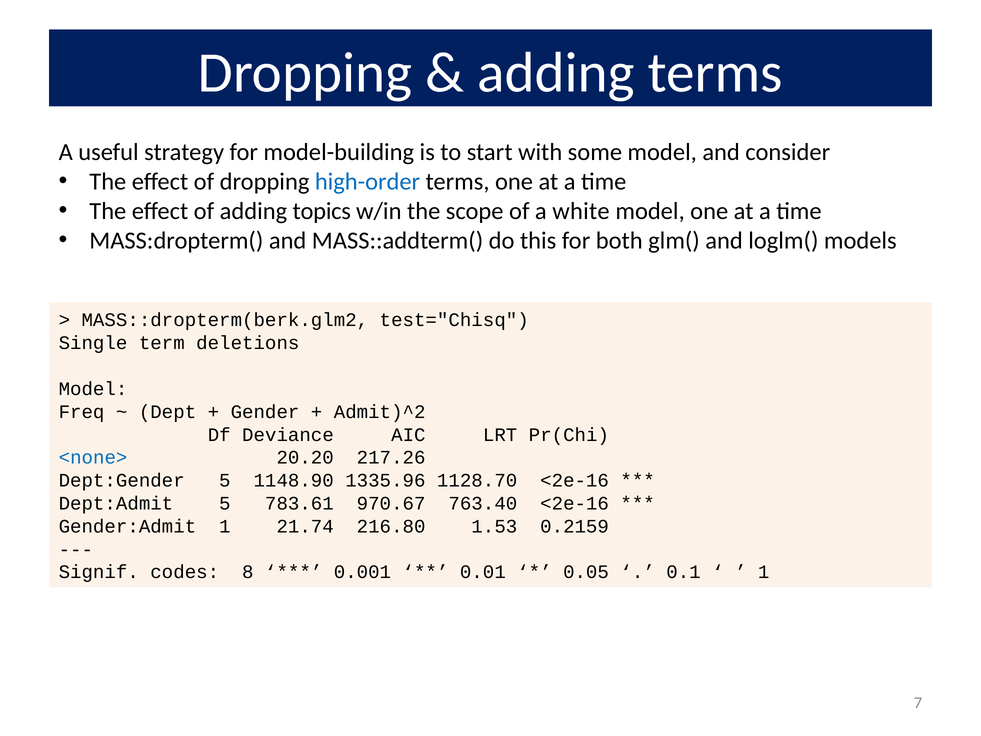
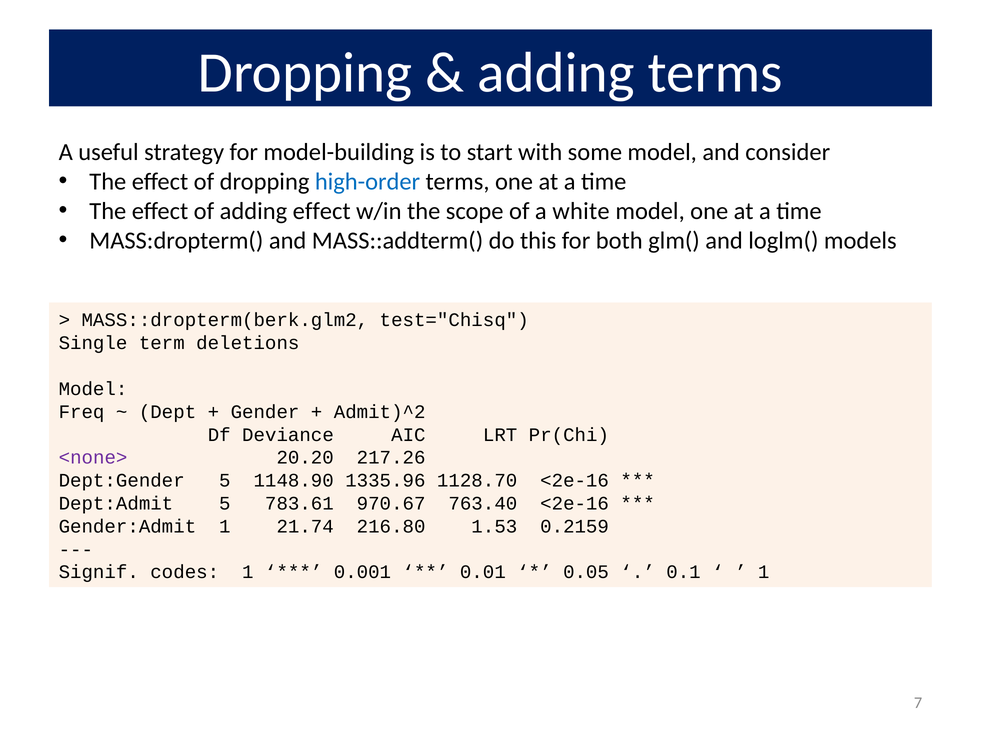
adding topics: topics -> effect (322, 211)
<none> colour: blue -> purple (93, 457)
codes 8: 8 -> 1 (248, 572)
